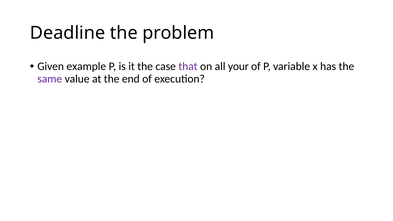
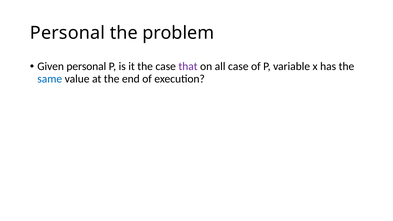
Deadline: Deadline -> Personal (68, 33)
Given example: example -> personal (86, 66)
all your: your -> case (238, 66)
same colour: purple -> blue (50, 79)
